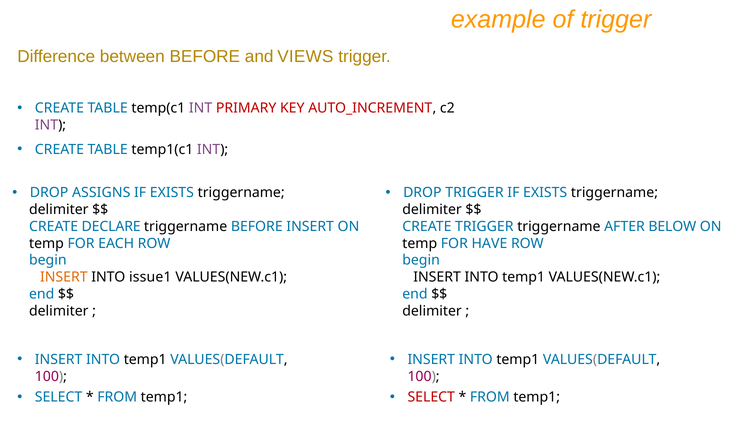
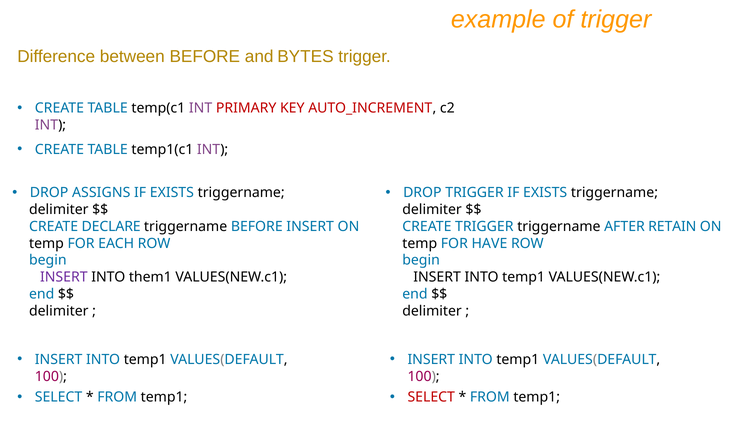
VIEWS: VIEWS -> BYTES (305, 56)
BELOW: BELOW -> RETAIN (672, 226)
INSERT colour: orange -> purple (64, 277)
issue1: issue1 -> them1 (150, 277)
